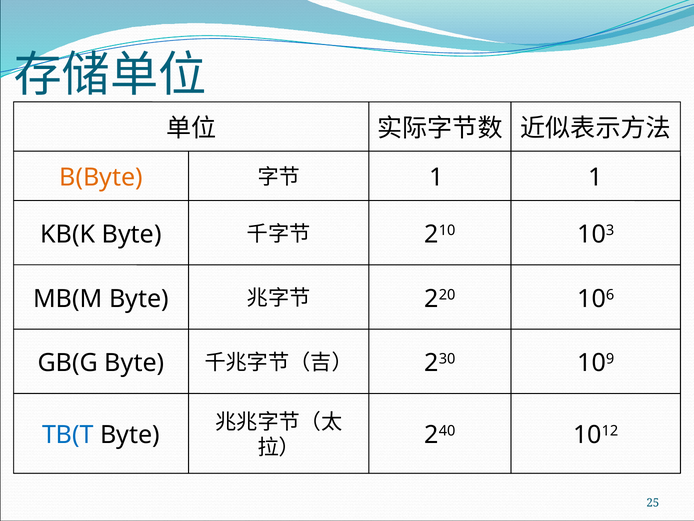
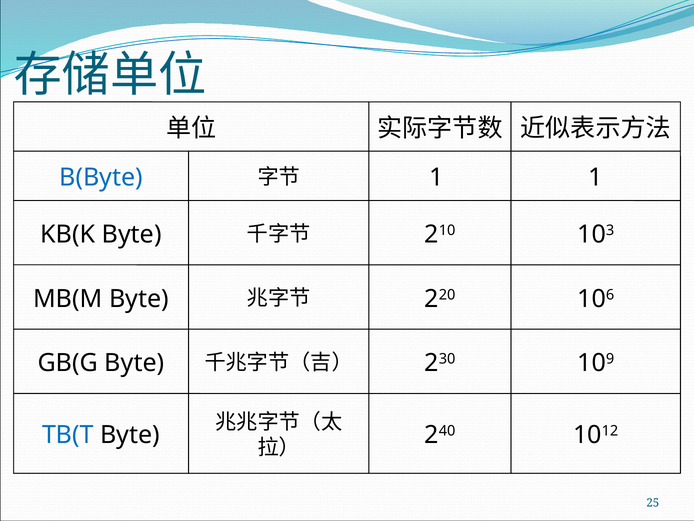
B(Byte colour: orange -> blue (101, 177)
